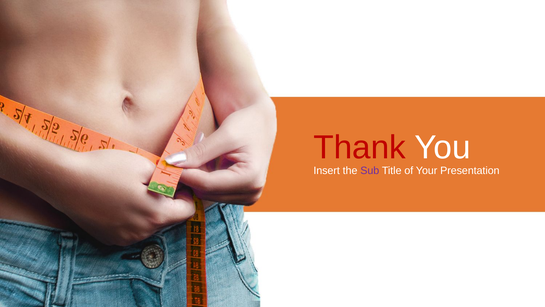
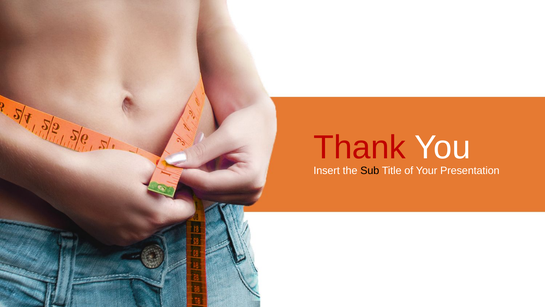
Sub colour: purple -> black (370, 170)
